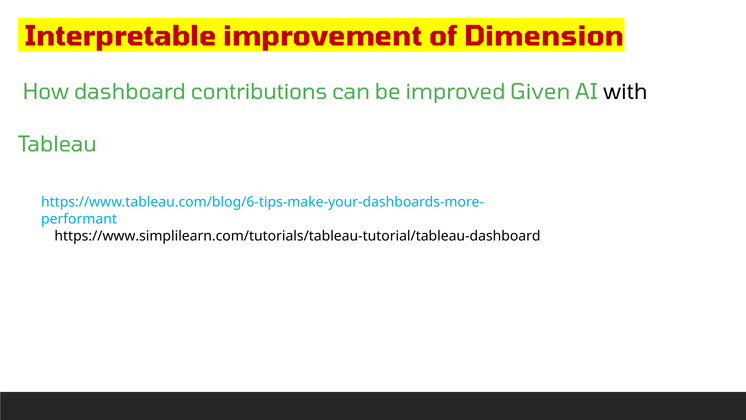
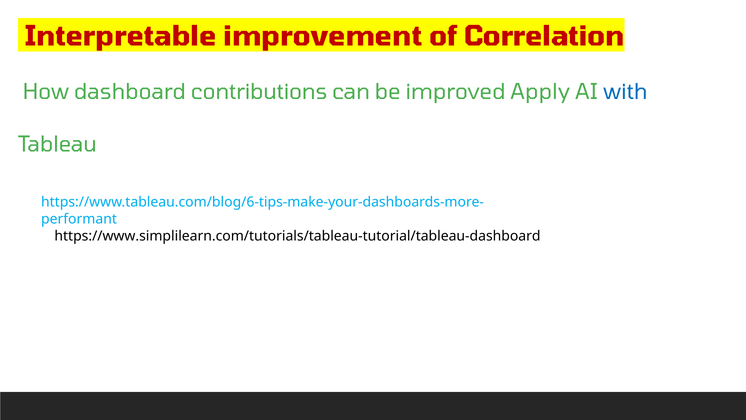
Dimension: Dimension -> Correlation (544, 37)
Given: Given -> Apply (540, 92)
with colour: black -> blue (625, 92)
